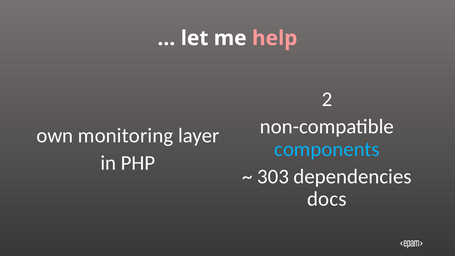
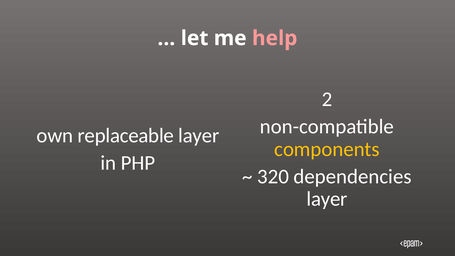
monitoring: monitoring -> replaceable (126, 136)
components colour: light blue -> yellow (327, 149)
303: 303 -> 320 (273, 176)
docs: docs -> layer (327, 199)
